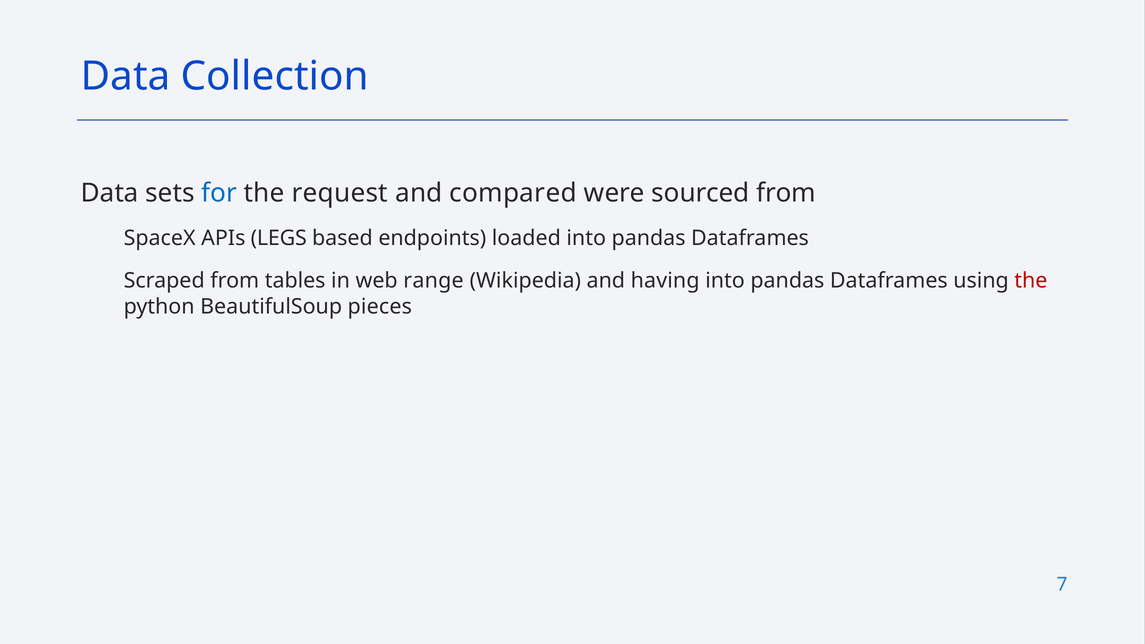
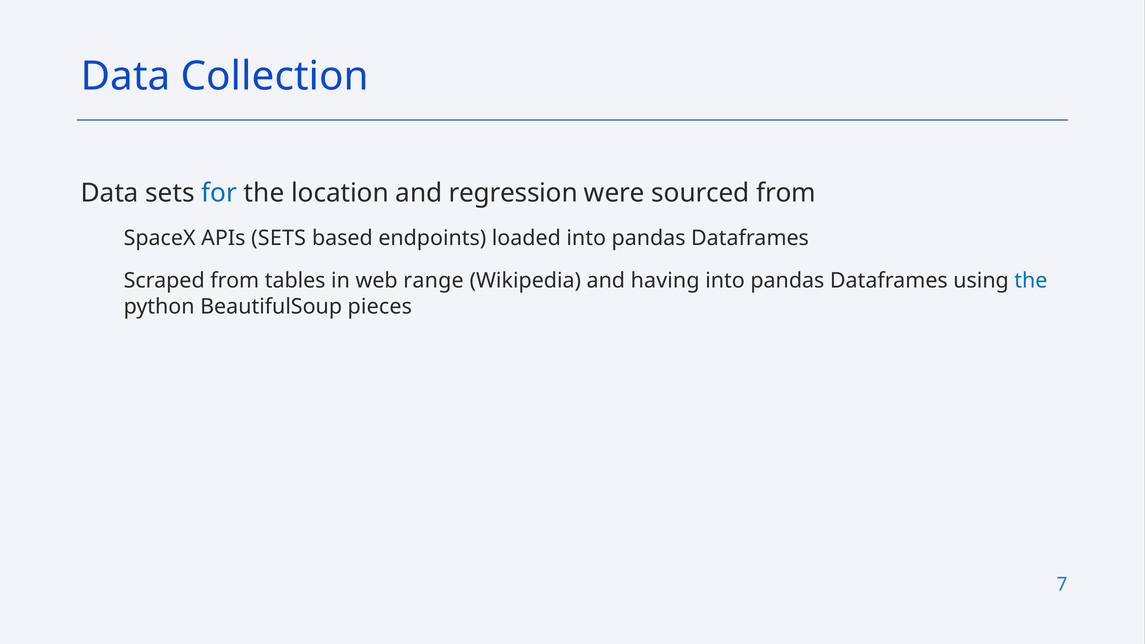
request: request -> location (340, 193)
compared: compared -> regression (513, 193)
APIs LEGS: LEGS -> SETS (279, 238)
the colour: red -> blue (1031, 281)
